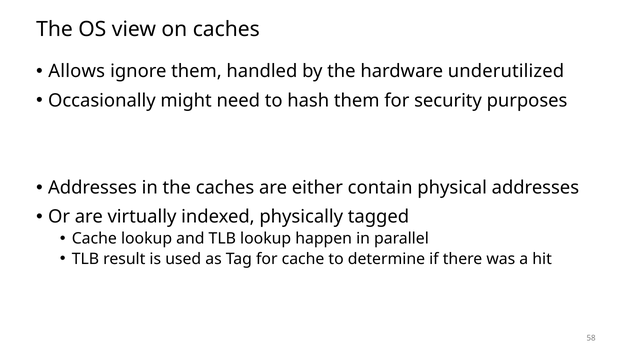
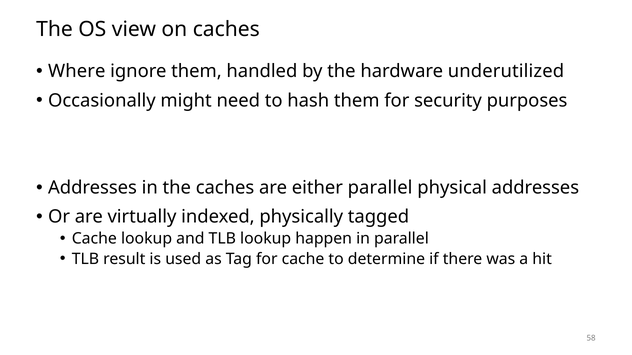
Allows: Allows -> Where (77, 71)
either contain: contain -> parallel (380, 188)
